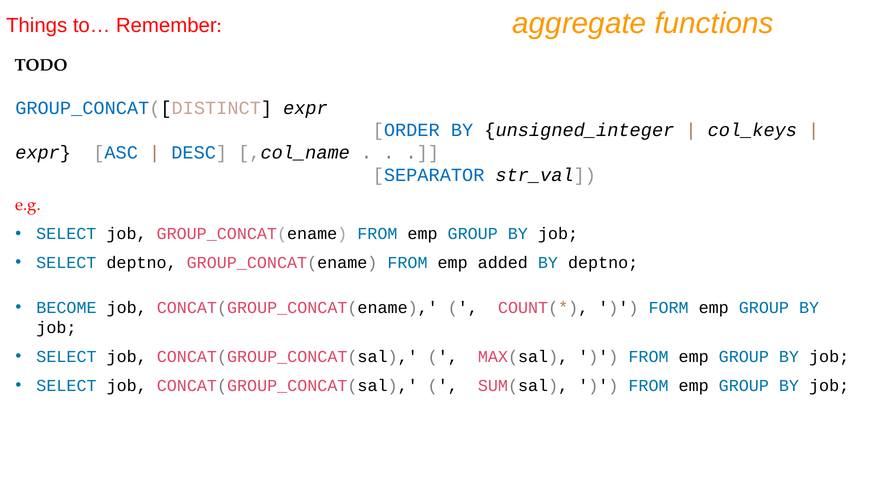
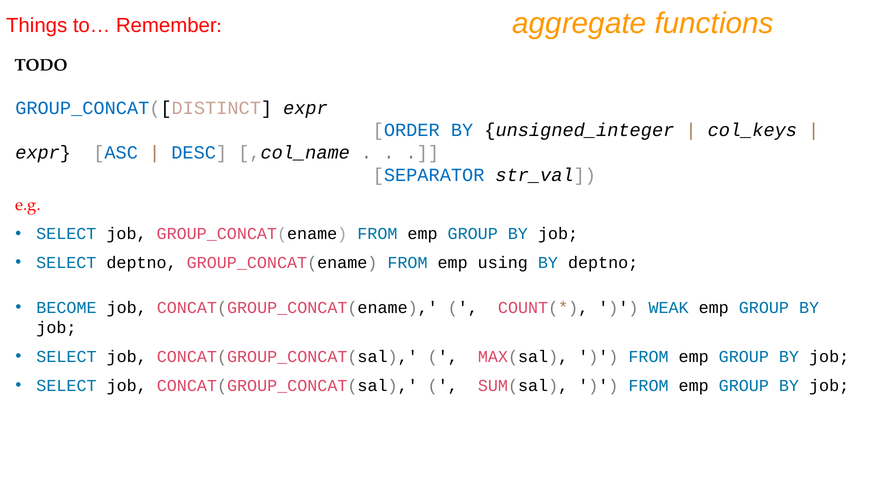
added: added -> using (503, 263)
FORM: FORM -> WEAK (669, 307)
